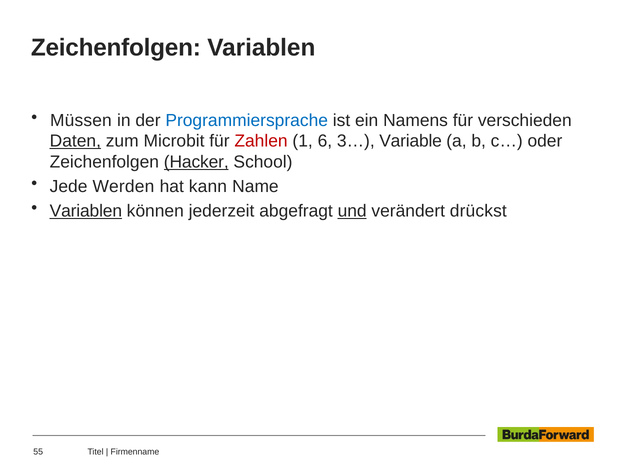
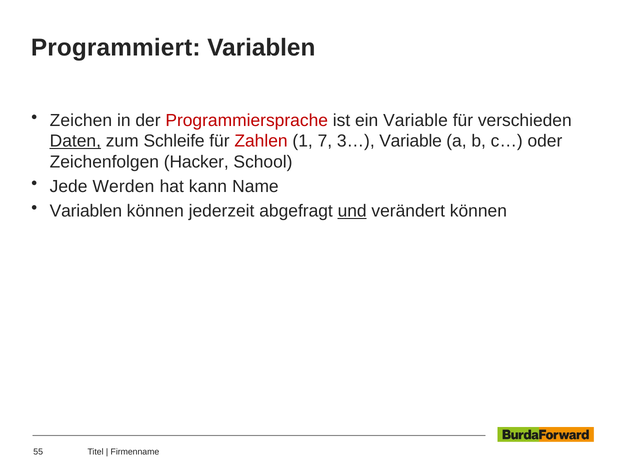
Zeichenfolgen: Zeichenfolgen -> Programmiert (116, 48)
Müssen: Müssen -> Zeichen (81, 120)
Programmiersprache colour: blue -> red (247, 120)
ein Namens: Namens -> Variable (415, 120)
Microbit: Microbit -> Schleife (174, 141)
6: 6 -> 7 (325, 141)
Hacker underline: present -> none (196, 162)
Variablen underline: present -> none (86, 211)
verändert drückst: drückst -> können (478, 211)
